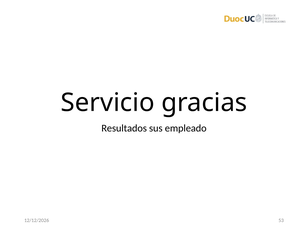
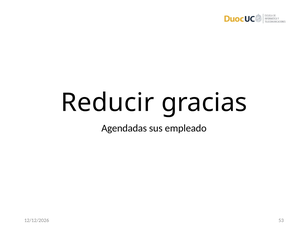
Servicio: Servicio -> Reducir (108, 103)
Resultados: Resultados -> Agendadas (124, 128)
